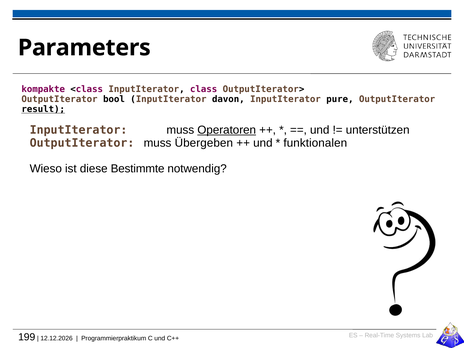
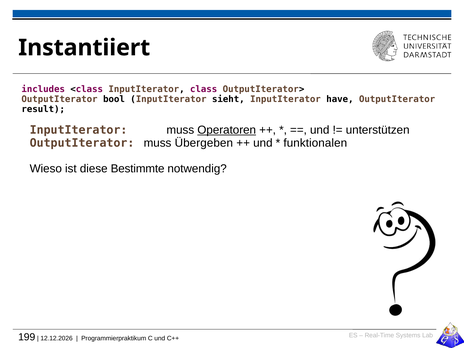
Parameters: Parameters -> Instantiiert (84, 48)
kompakte: kompakte -> includes (43, 89)
davon: davon -> sieht (228, 99)
pure: pure -> have (340, 99)
result underline: present -> none (43, 109)
